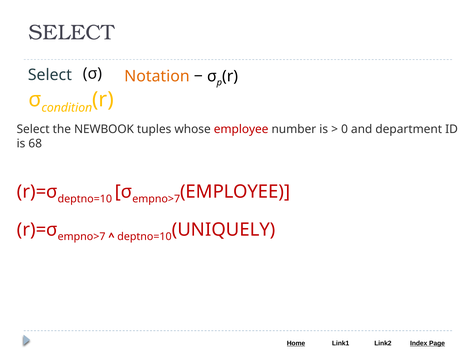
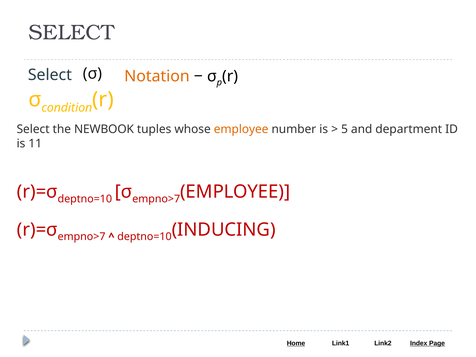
employee colour: red -> orange (241, 129)
0: 0 -> 5 (345, 129)
68: 68 -> 11 (35, 144)
UNIQUELY: UNIQUELY -> INDUCING (224, 230)
